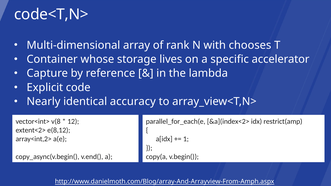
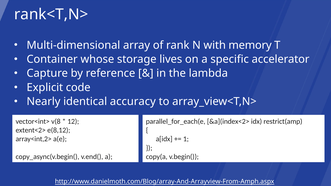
code<T,N>: code<T,N> -> rank<T,N> (51, 14)
chooses: chooses -> memory (250, 45)
